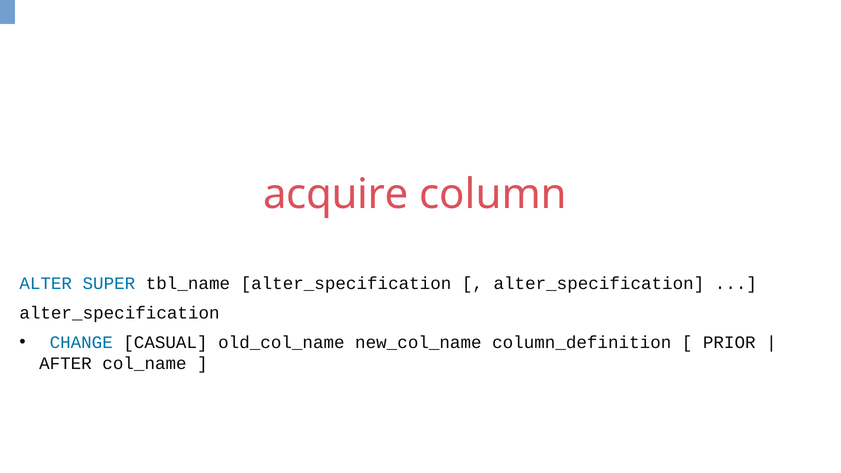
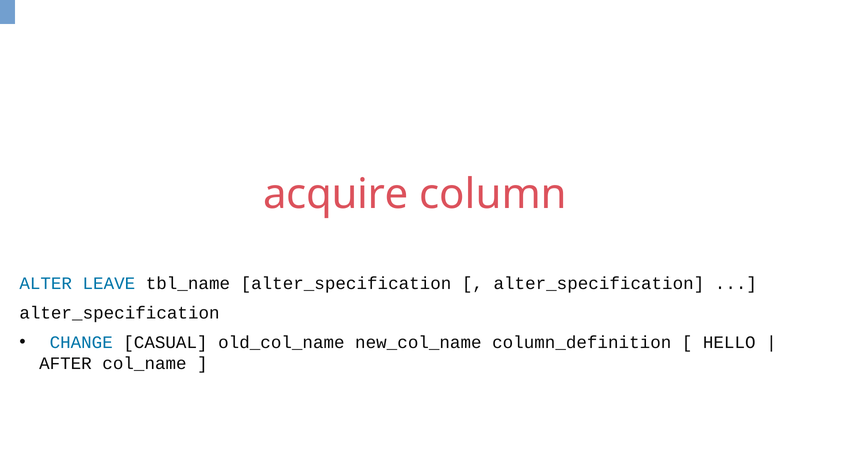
SUPER: SUPER -> LEAVE (109, 284)
PRIOR: PRIOR -> HELLO (729, 342)
